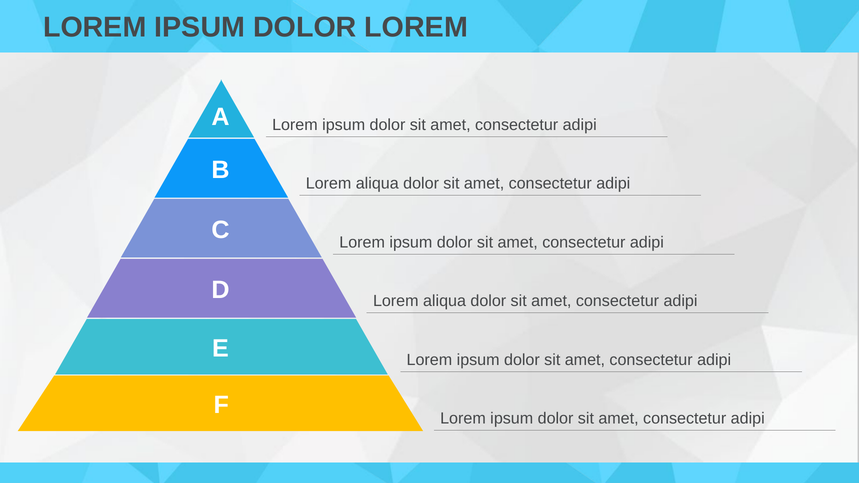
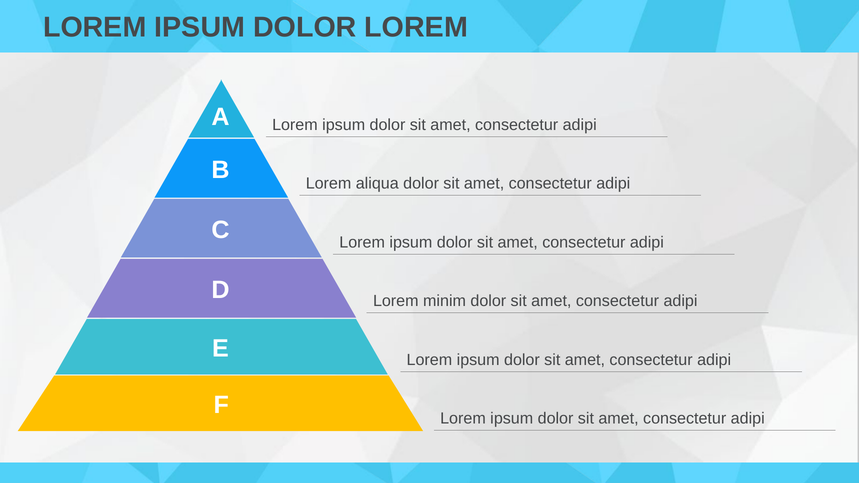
aliqua: aliqua -> minim (445, 301)
